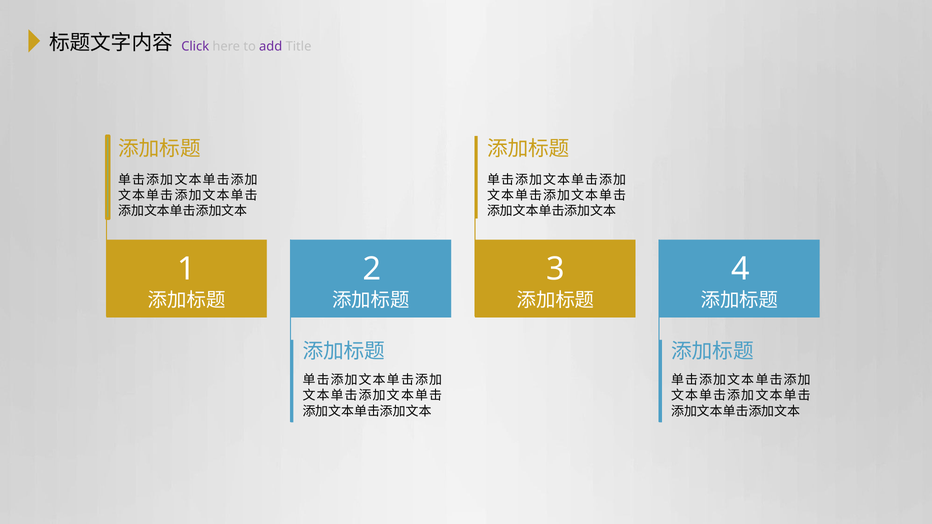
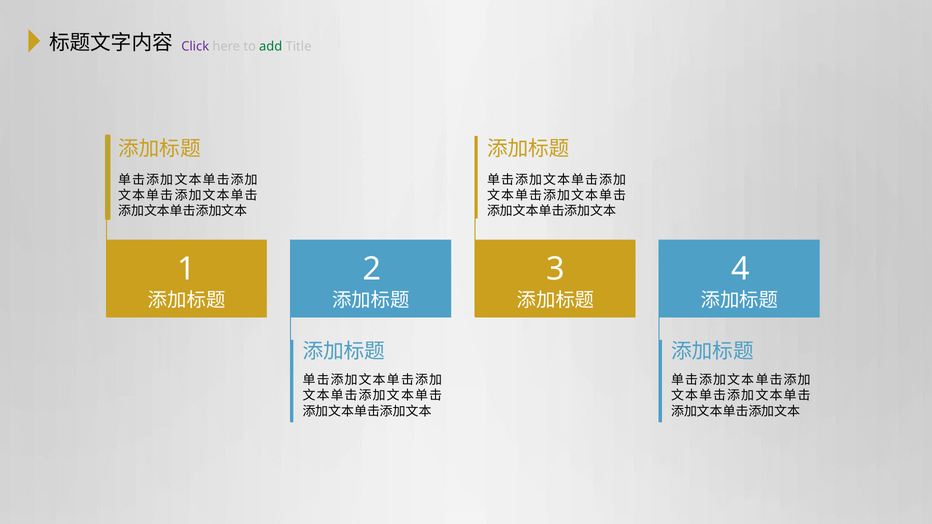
add colour: purple -> green (271, 46)
